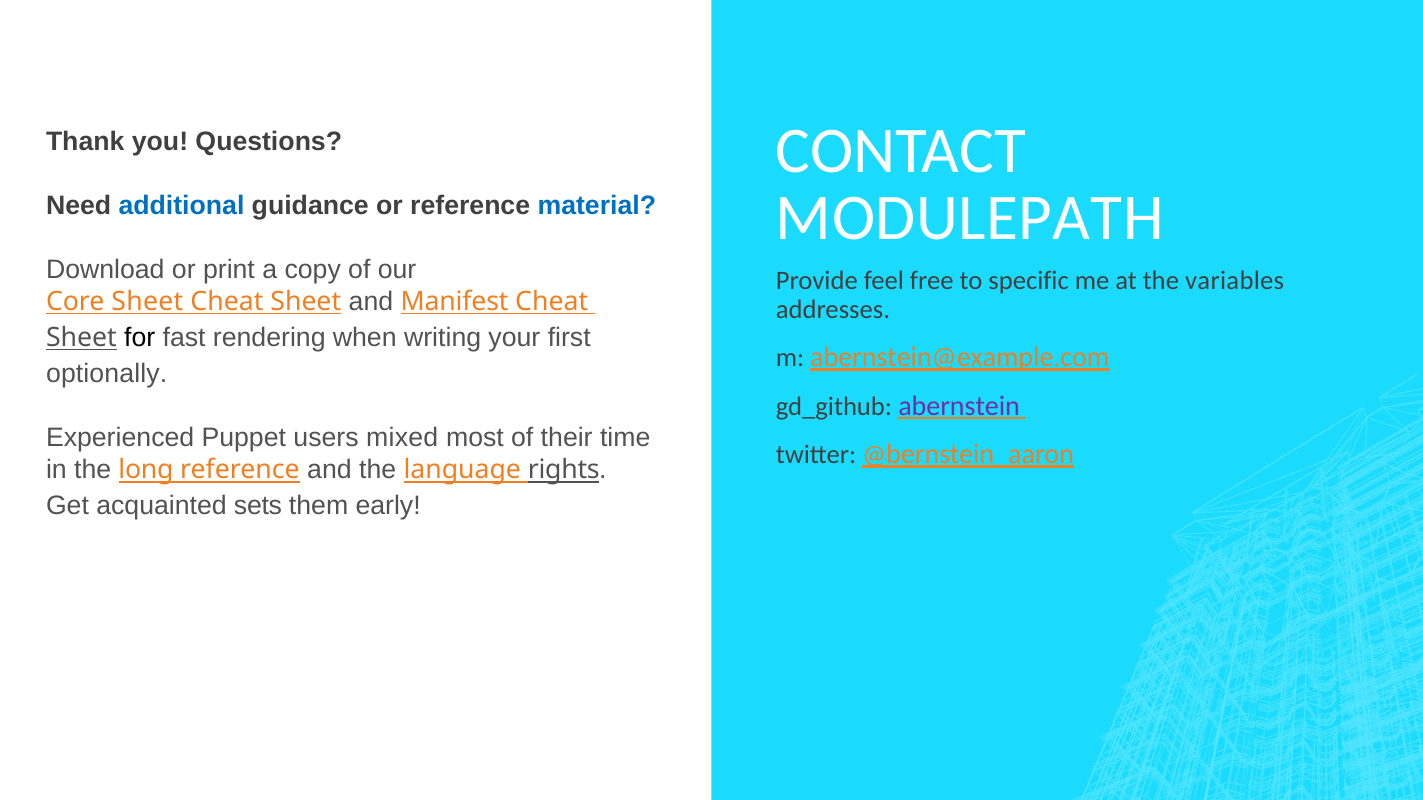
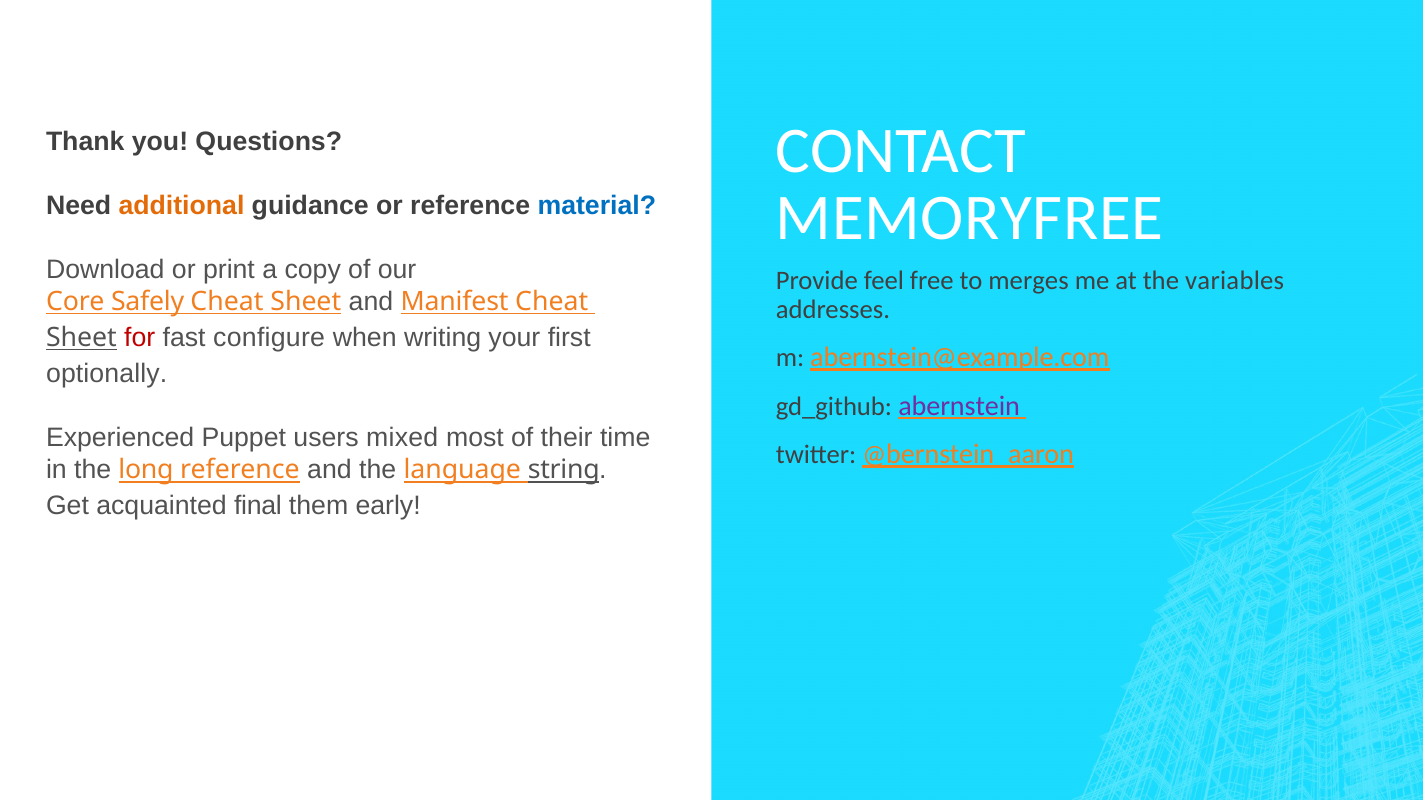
MODULEPATH: MODULEPATH -> MEMORYFREE (970, 218)
additional colour: blue -> orange (181, 205)
specific: specific -> merges (1029, 281)
Core Sheet: Sheet -> Safely (148, 301)
for colour: black -> red (140, 338)
rendering: rendering -> configure (269, 338)
rights: rights -> string (564, 470)
sets: sets -> final (258, 506)
